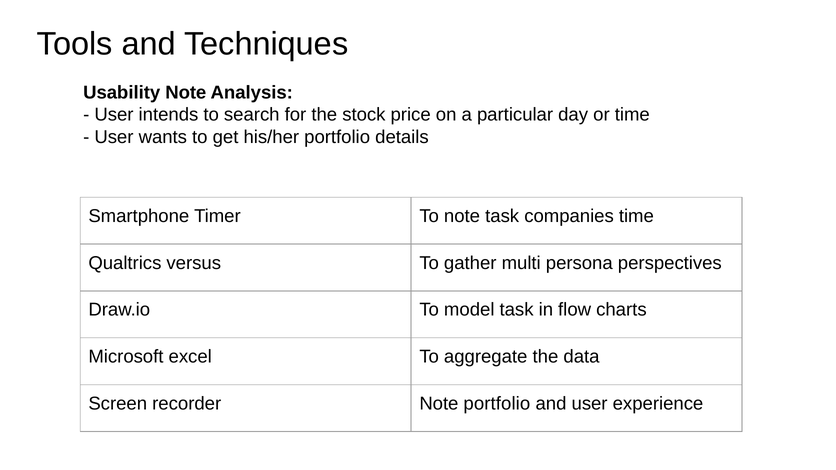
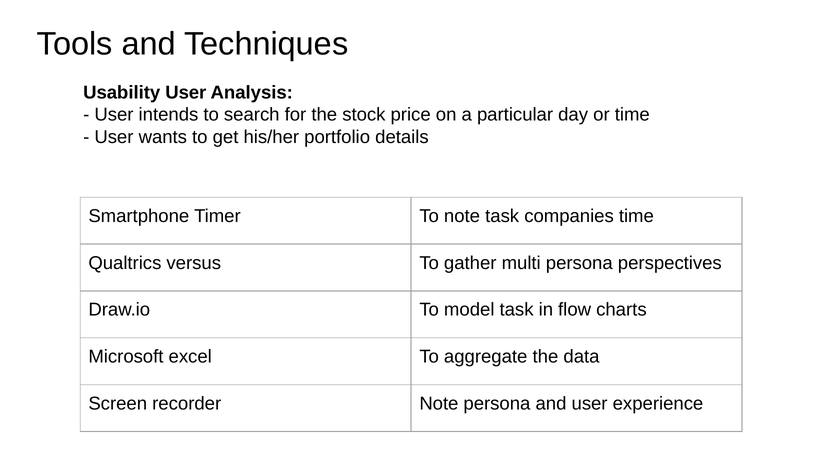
Usability Note: Note -> User (186, 93)
Note portfolio: portfolio -> persona (497, 404)
